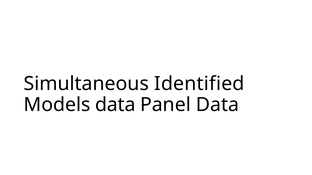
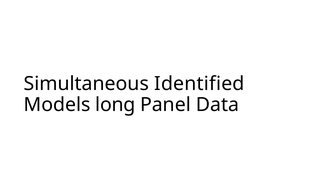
Models data: data -> long (115, 105)
